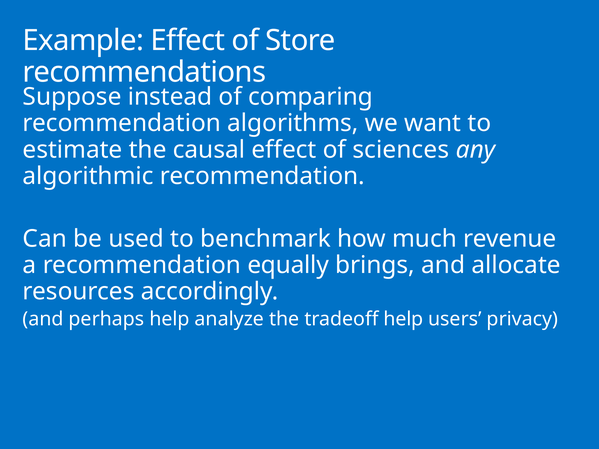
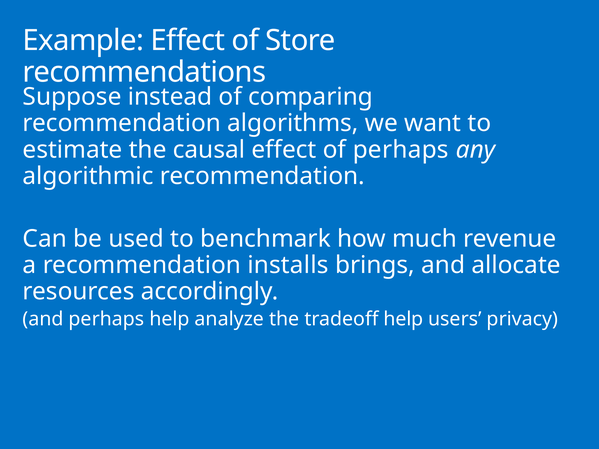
of sciences: sciences -> perhaps (401, 150)
equally: equally -> installs (288, 265)
